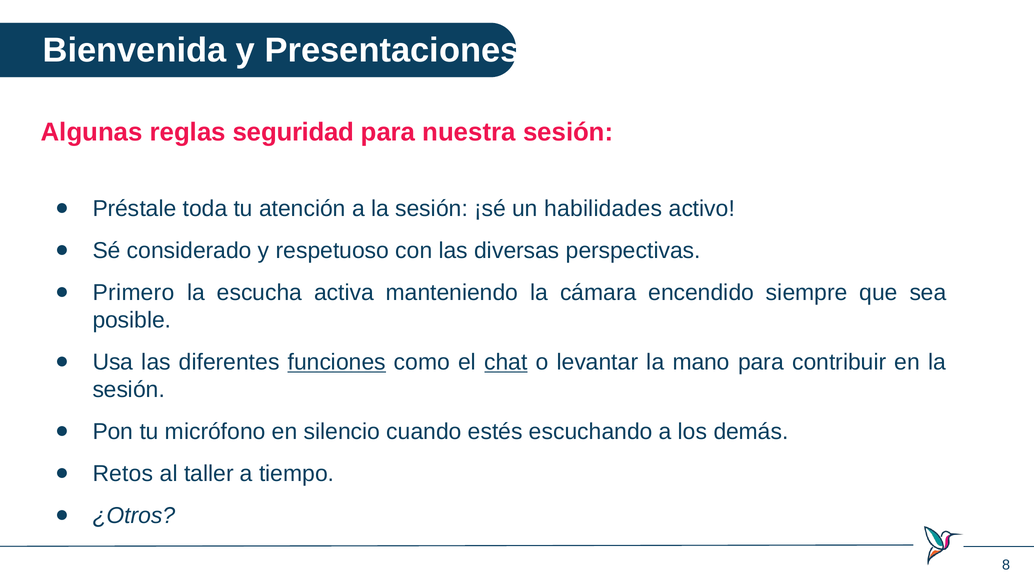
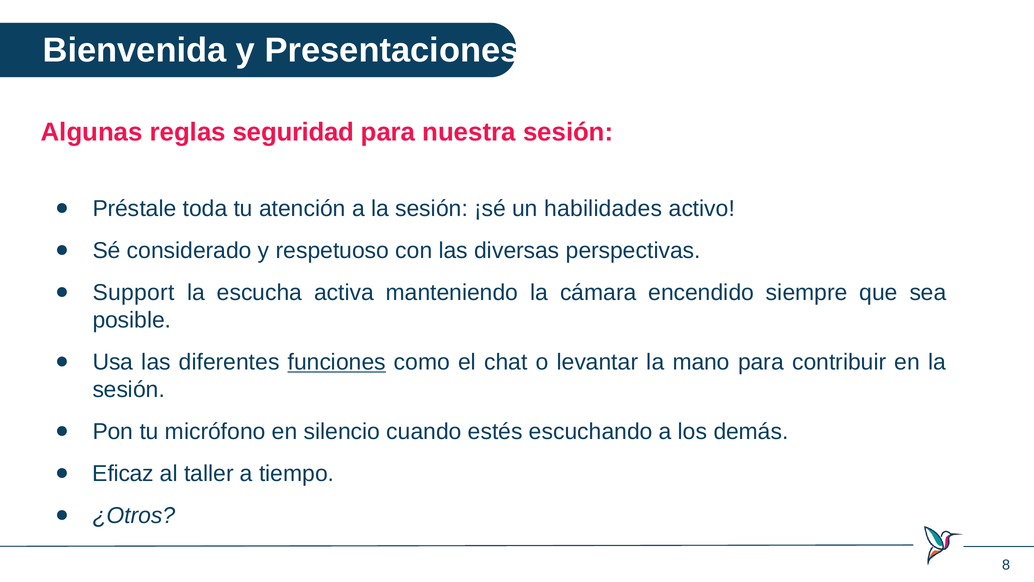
Primero: Primero -> Support (134, 292)
chat underline: present -> none (506, 362)
Retos: Retos -> Eficaz (123, 473)
